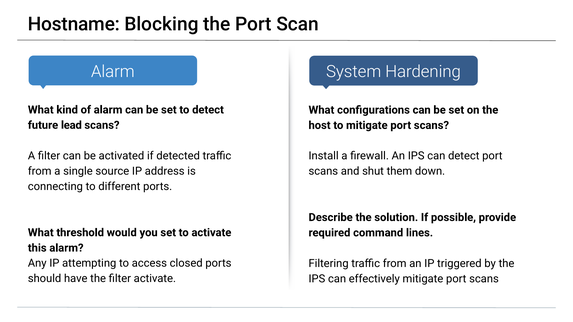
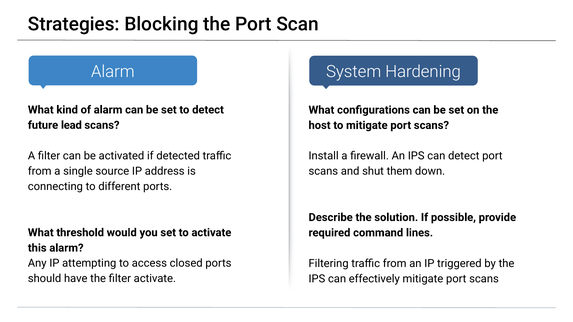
Hostname: Hostname -> Strategies (74, 24)
